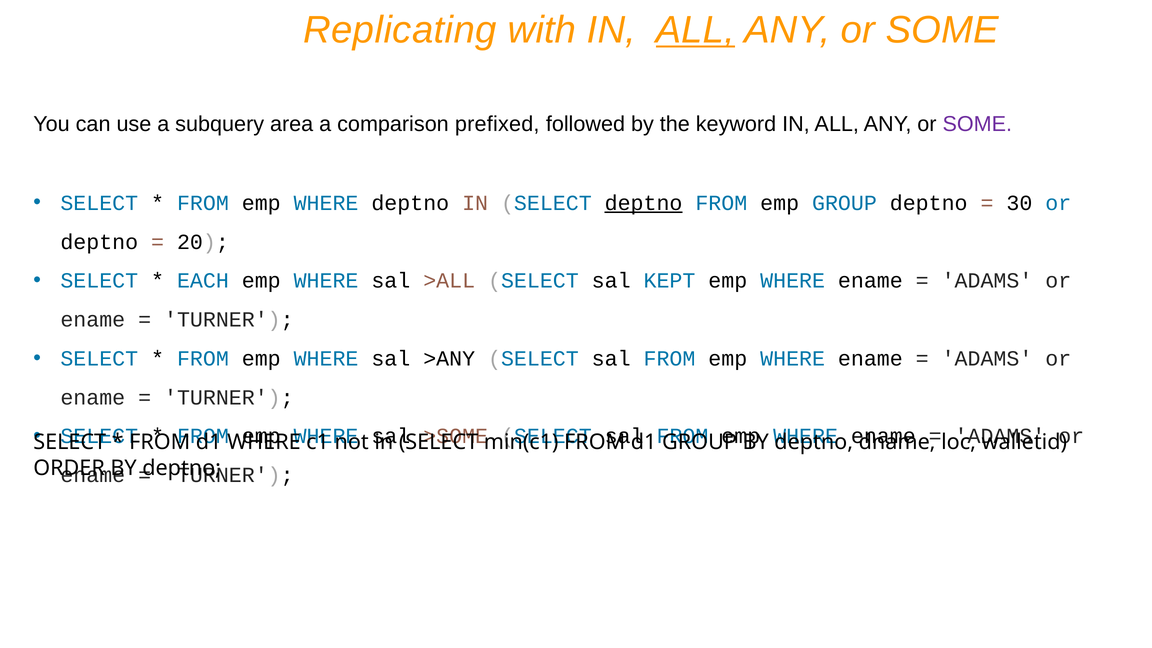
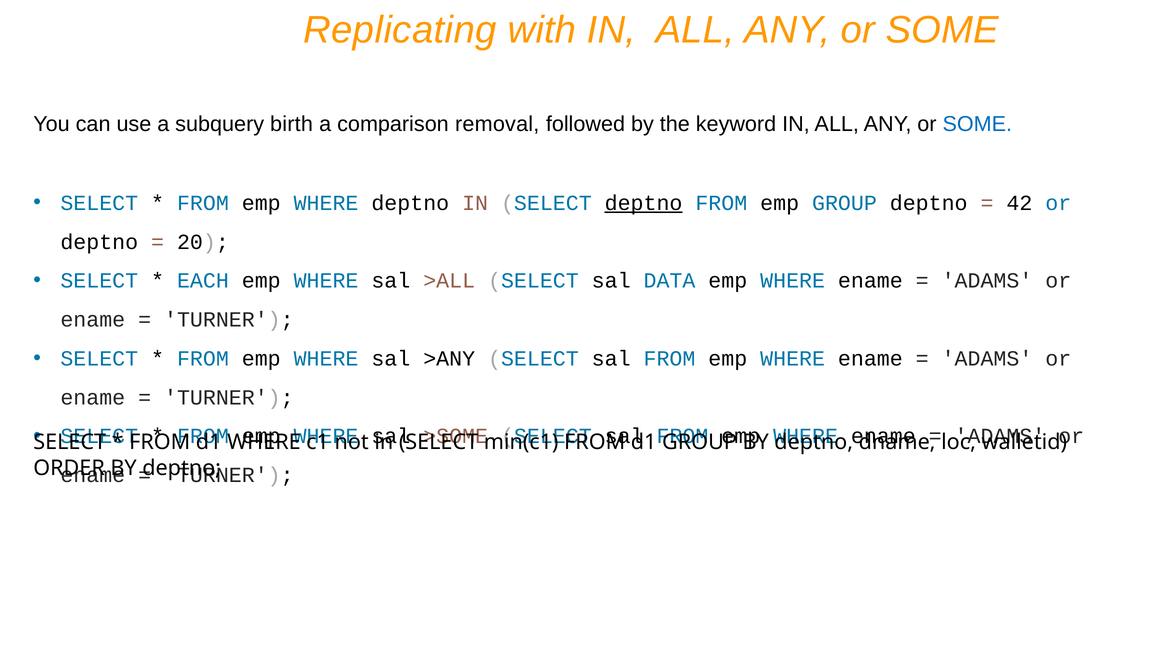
ALL underline: present -> none (695, 30)
area: area -> birth (291, 124)
prefixed: prefixed -> removal (497, 124)
SOME colour: purple -> blue (977, 124)
30: 30 -> 42 (1019, 203)
KEPT: KEPT -> DATA (669, 281)
